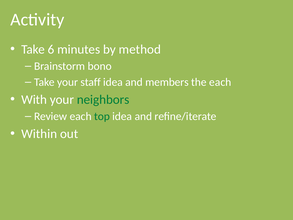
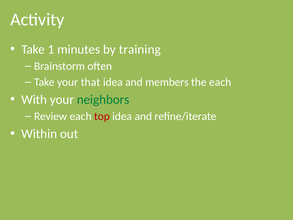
6: 6 -> 1 (51, 49)
method: method -> training (140, 49)
bono: bono -> often (100, 66)
staff: staff -> that (91, 82)
top colour: green -> red (102, 116)
